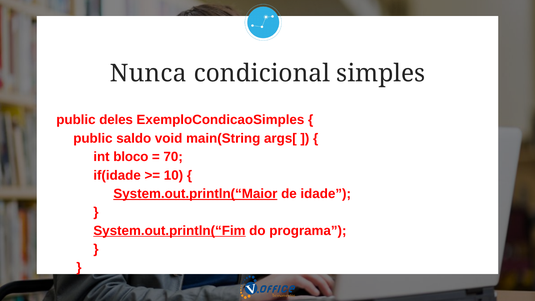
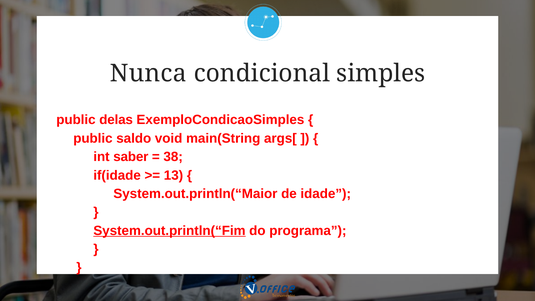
deles: deles -> delas (116, 120)
bloco: bloco -> saber (131, 157)
70: 70 -> 38 (173, 157)
10: 10 -> 13 (173, 175)
System.out.println(“Maior underline: present -> none (195, 194)
